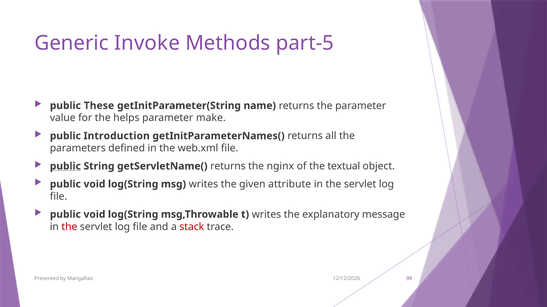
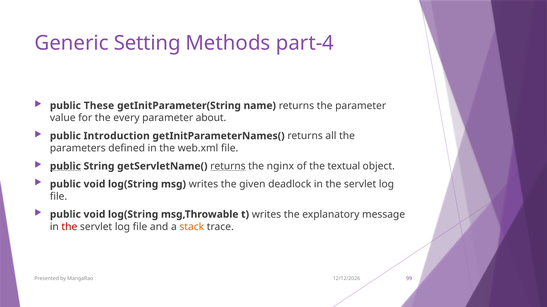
Invoke: Invoke -> Setting (147, 43)
part-5: part-5 -> part-4 (305, 43)
helps: helps -> every (126, 118)
make: make -> about (211, 118)
returns underline: none -> present (228, 166)
attribute: attribute -> deadlock (290, 185)
stack colour: red -> orange (192, 227)
